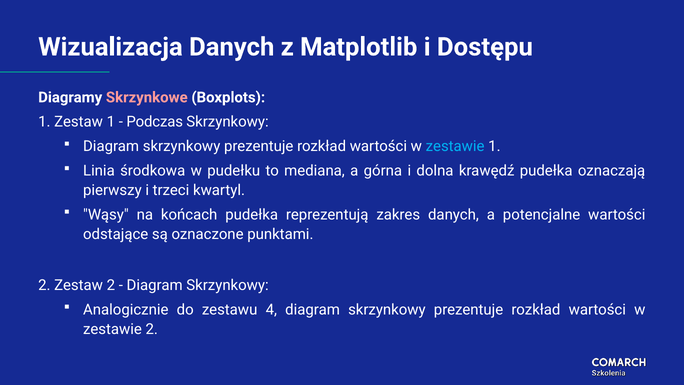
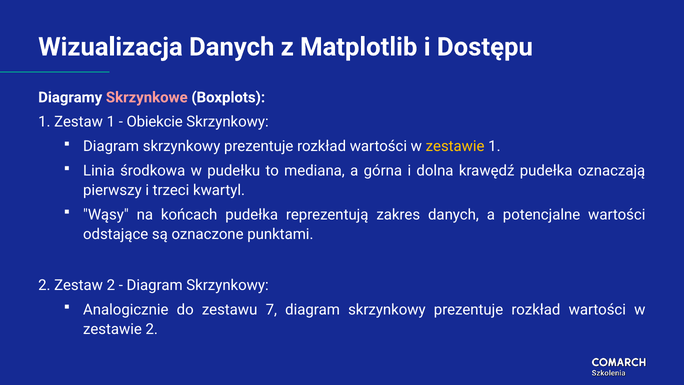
Podczas: Podczas -> Obiekcie (155, 122)
zestawie colour: light blue -> yellow (455, 146)
4: 4 -> 7 (271, 310)
